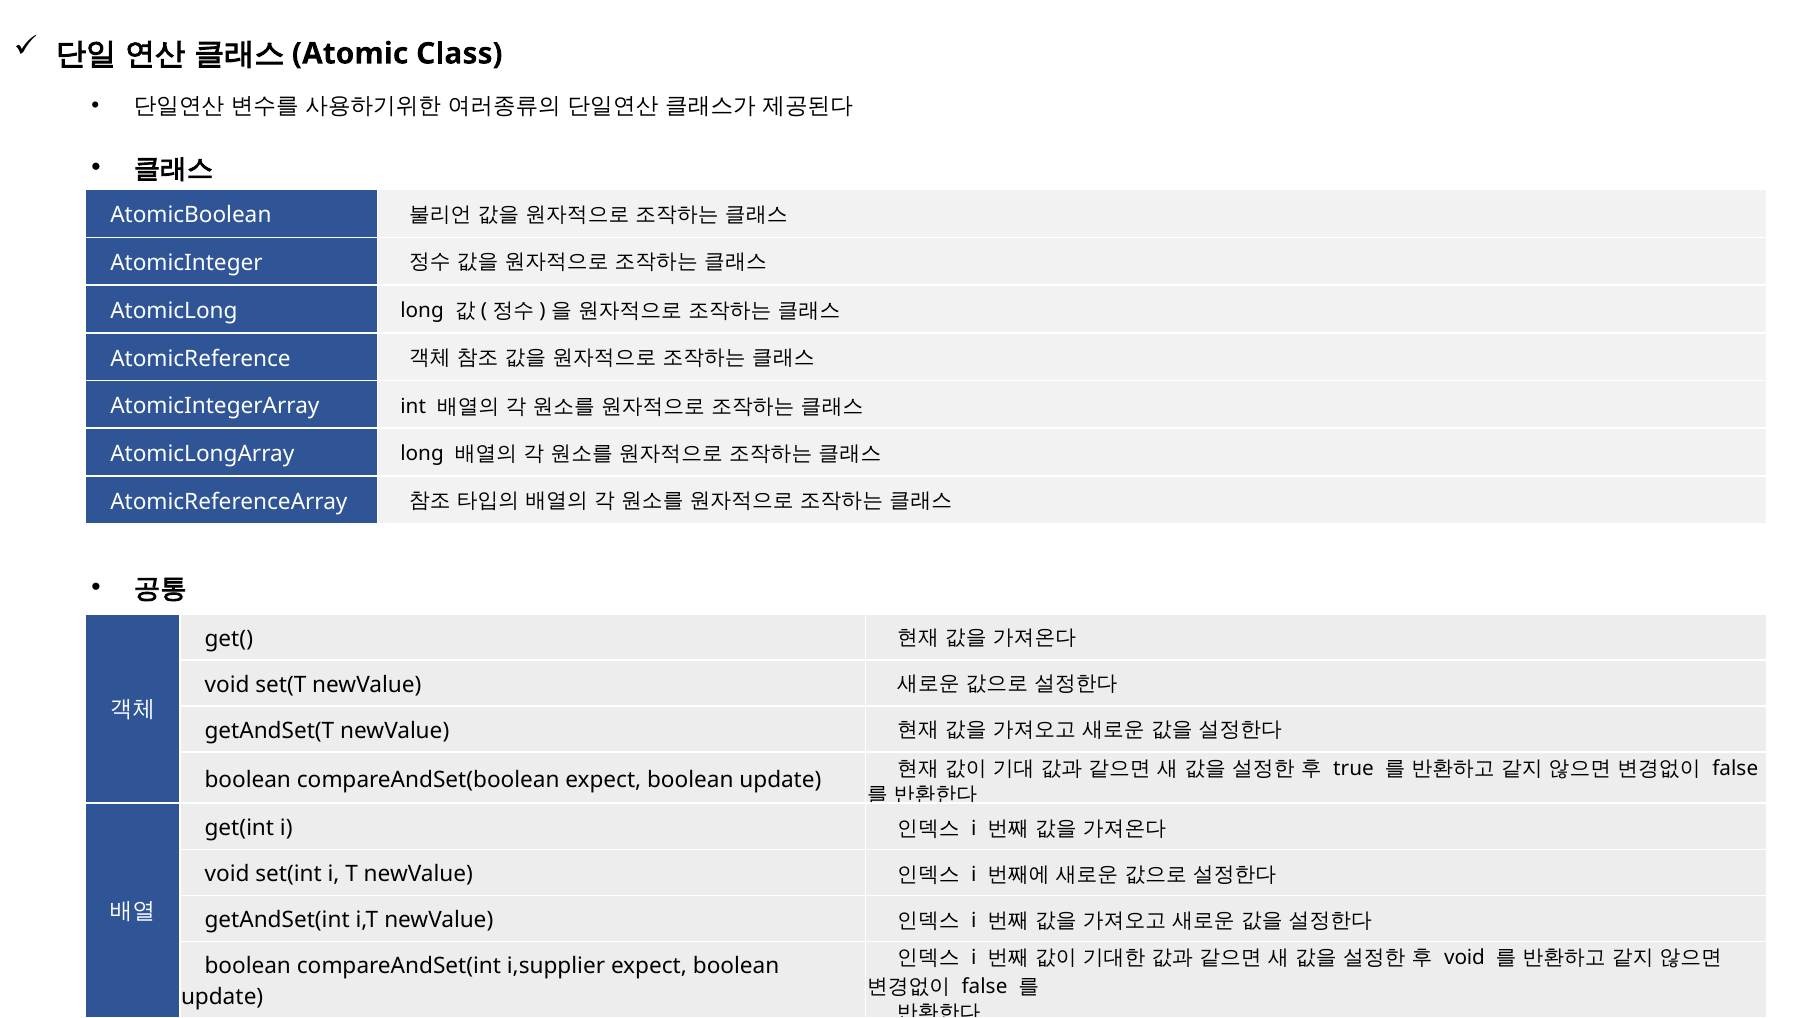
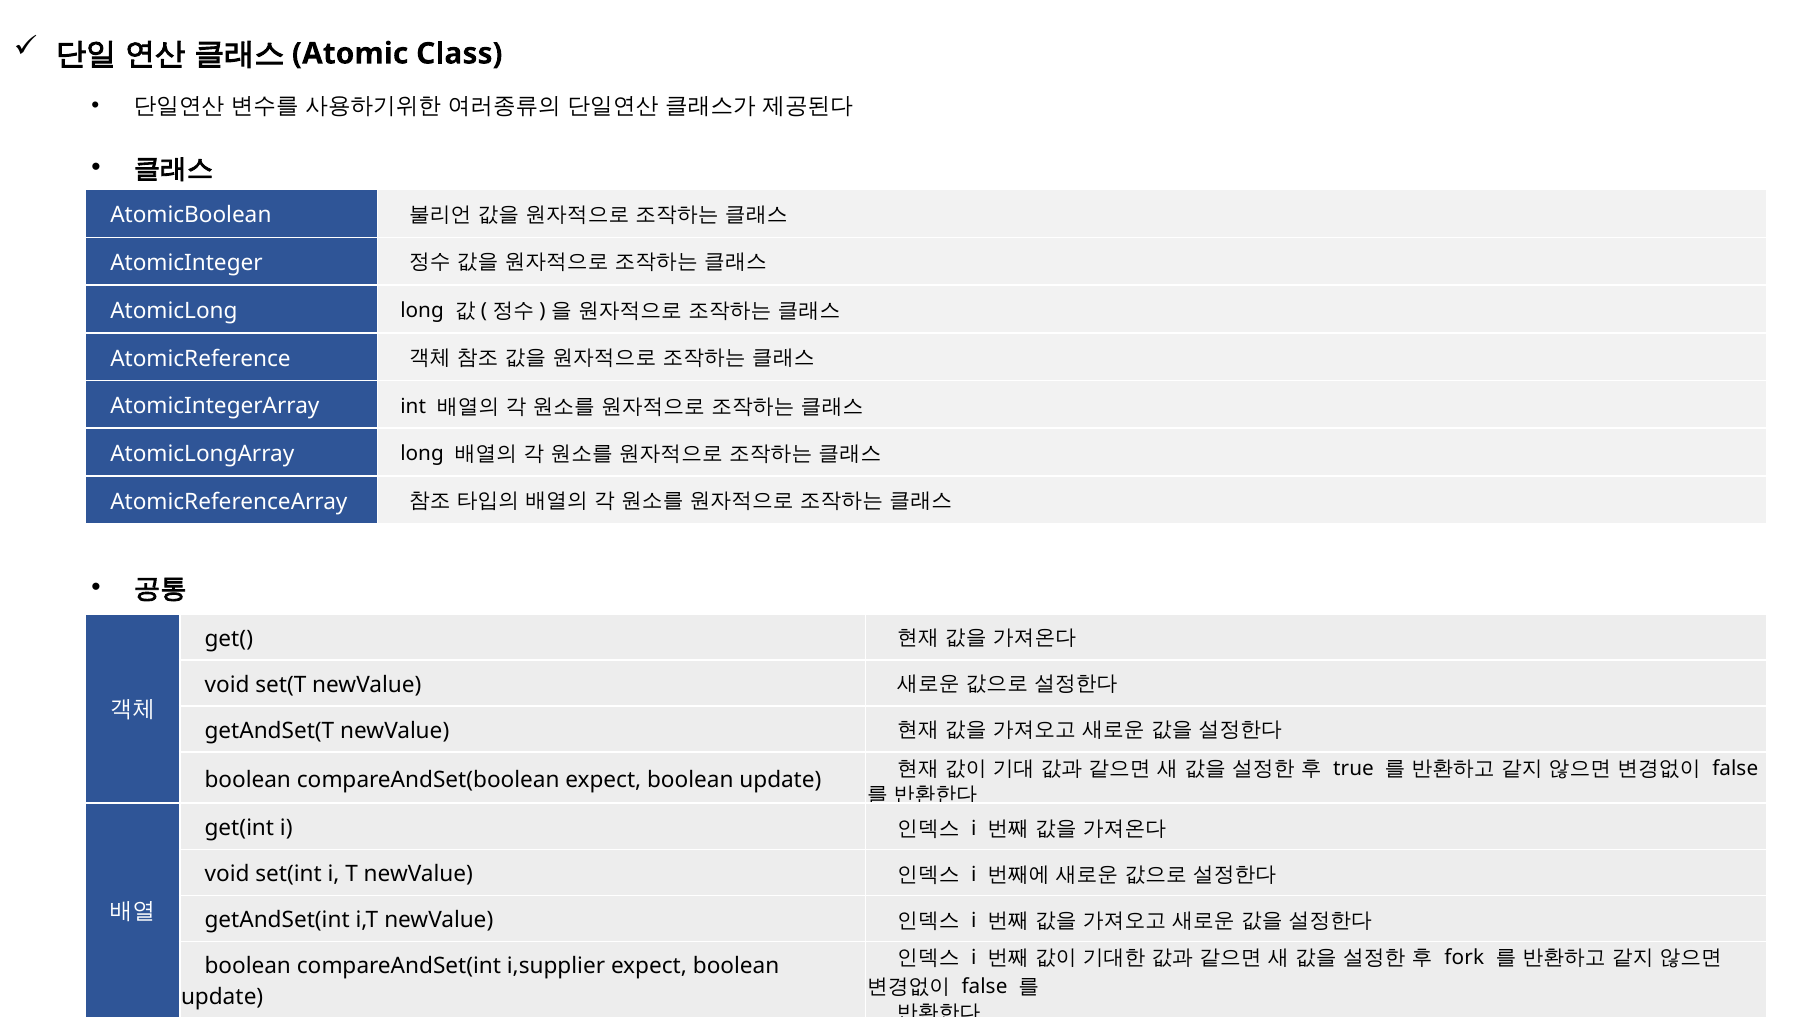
void: void -> fork (1464, 958)
